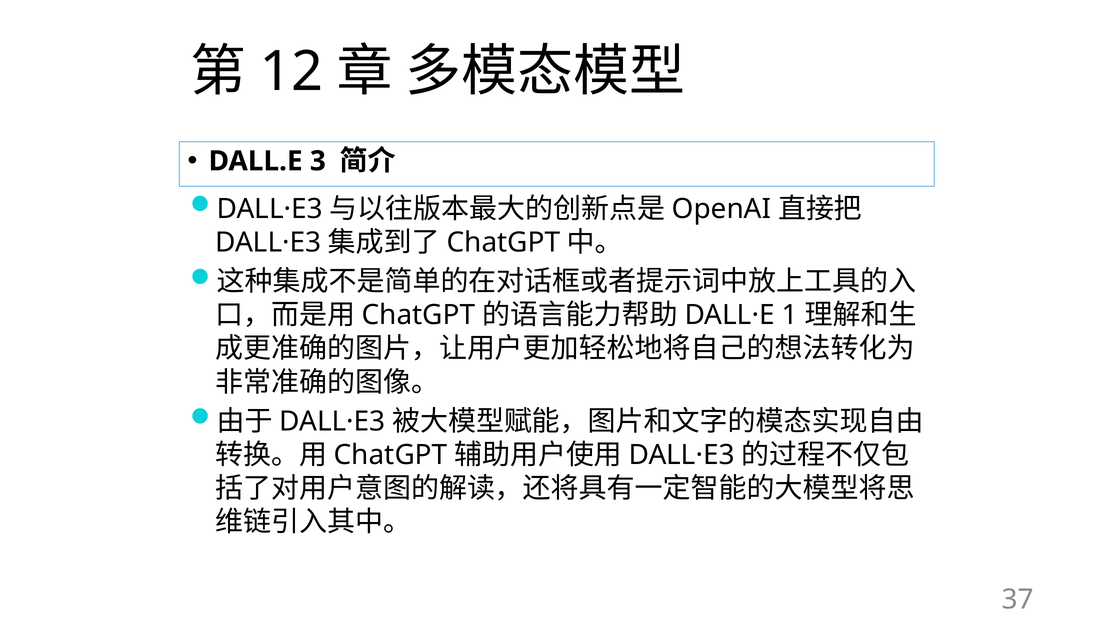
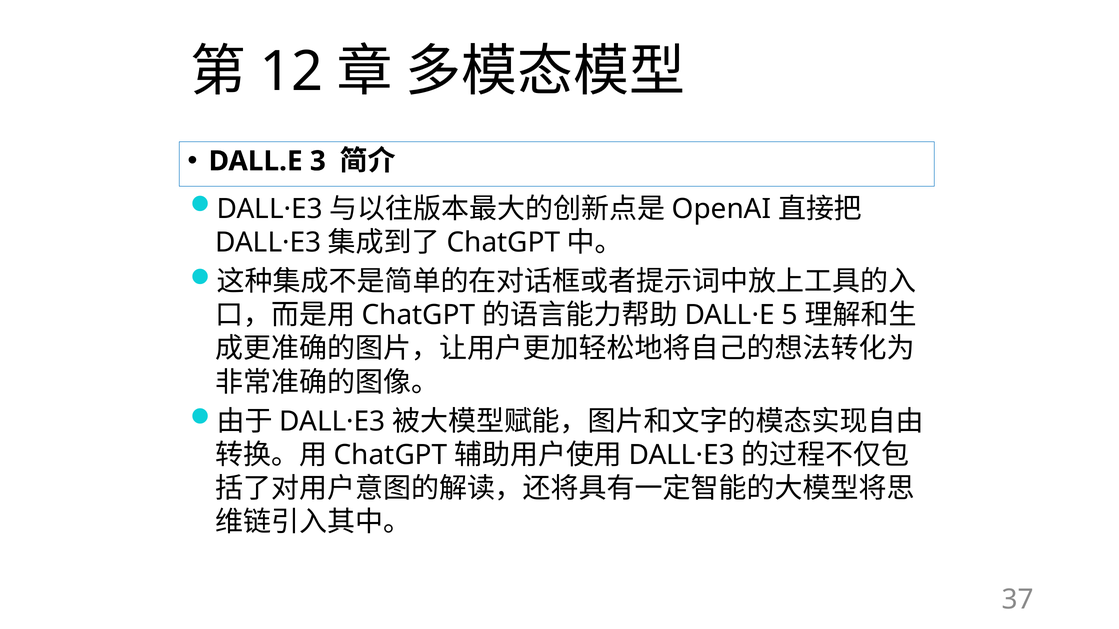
1: 1 -> 5 (790, 315)
